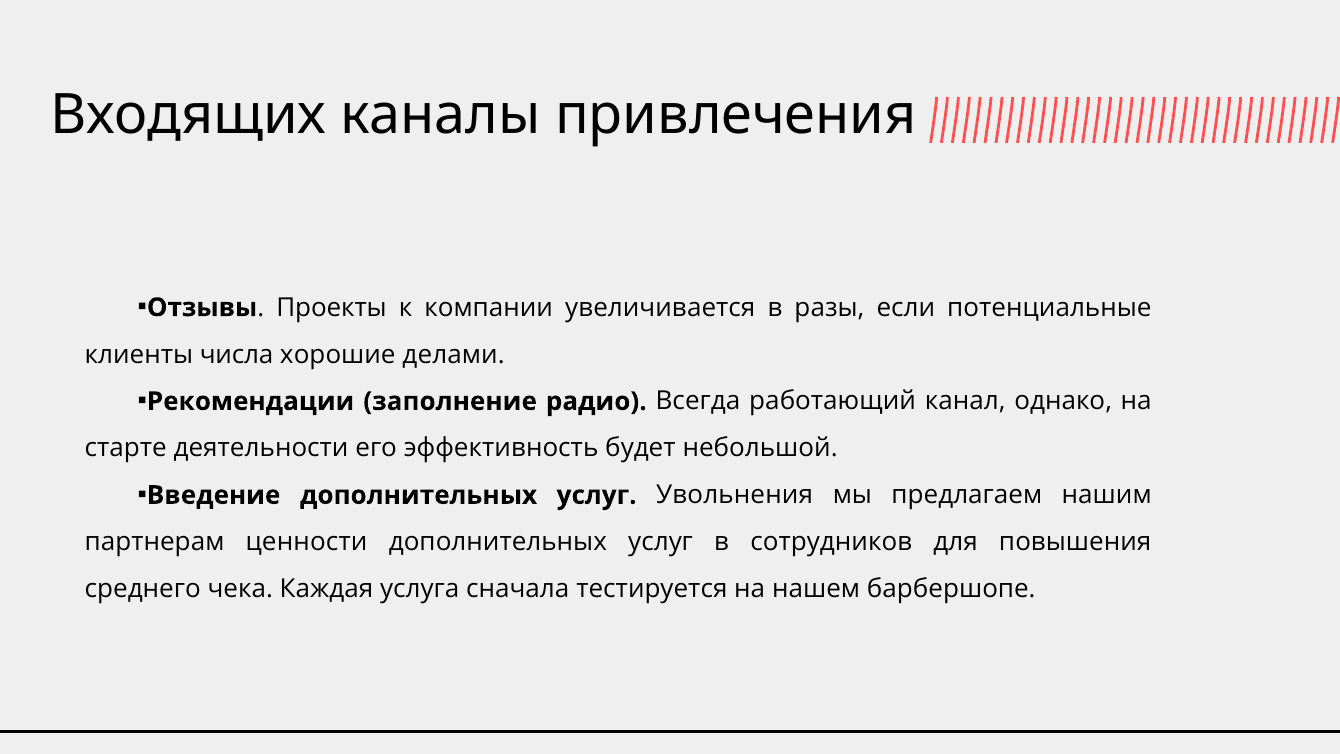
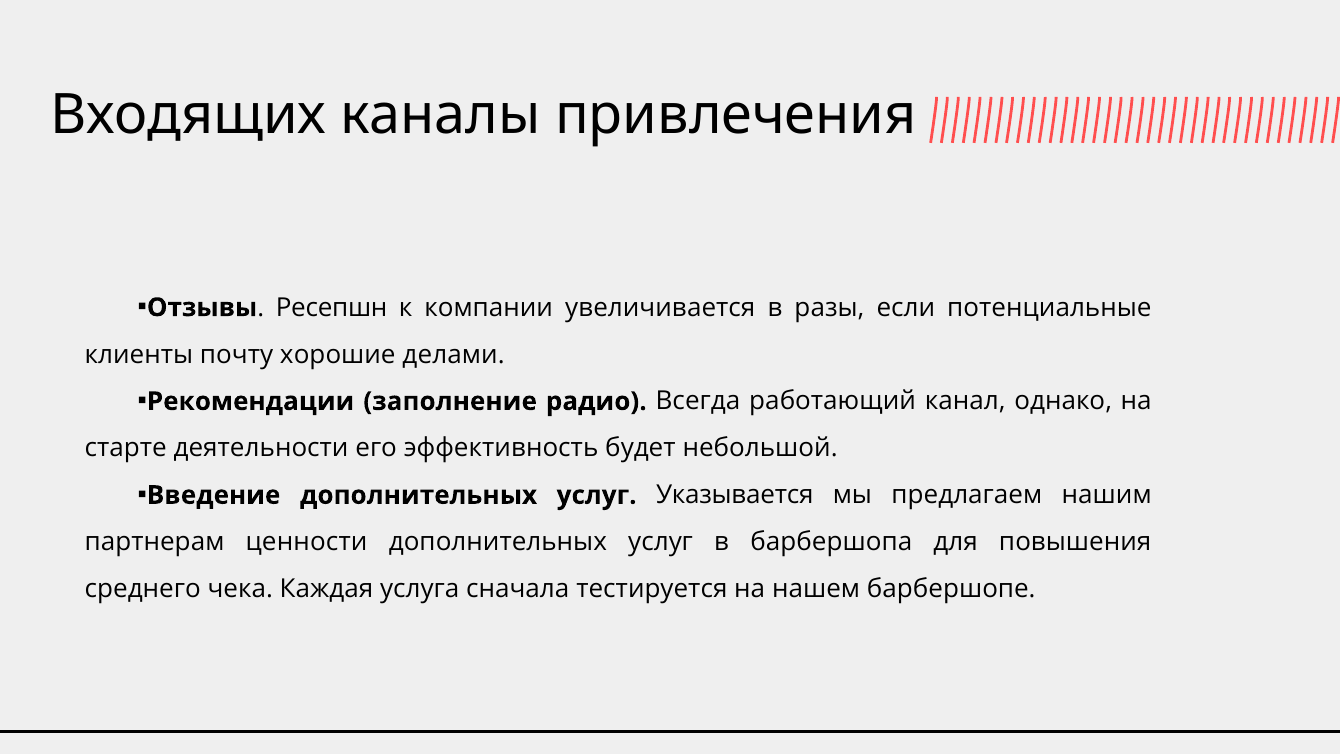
Проекты: Проекты -> Ресепшн (332, 307)
числа: числа -> почту (237, 354)
Увольнения: Увольнения -> Указывается (735, 495)
сотрудников: сотрудников -> барбершопа (831, 542)
